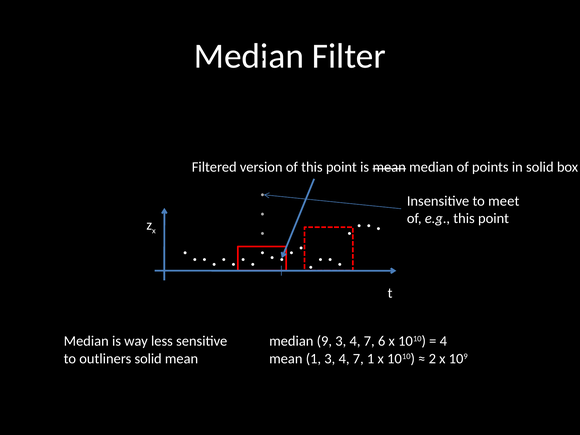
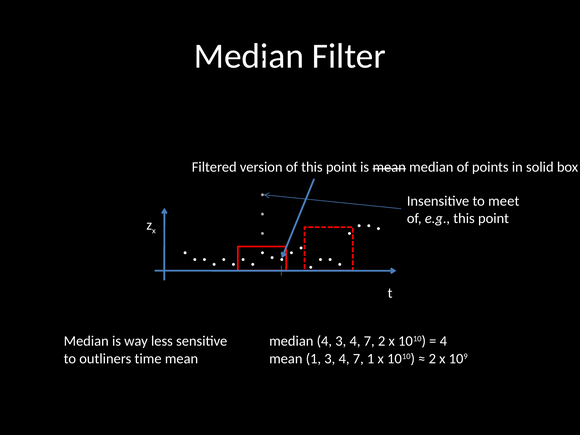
median 9: 9 -> 4 (324, 341)
7 6: 6 -> 2 (382, 341)
outliners solid: solid -> time (148, 359)
